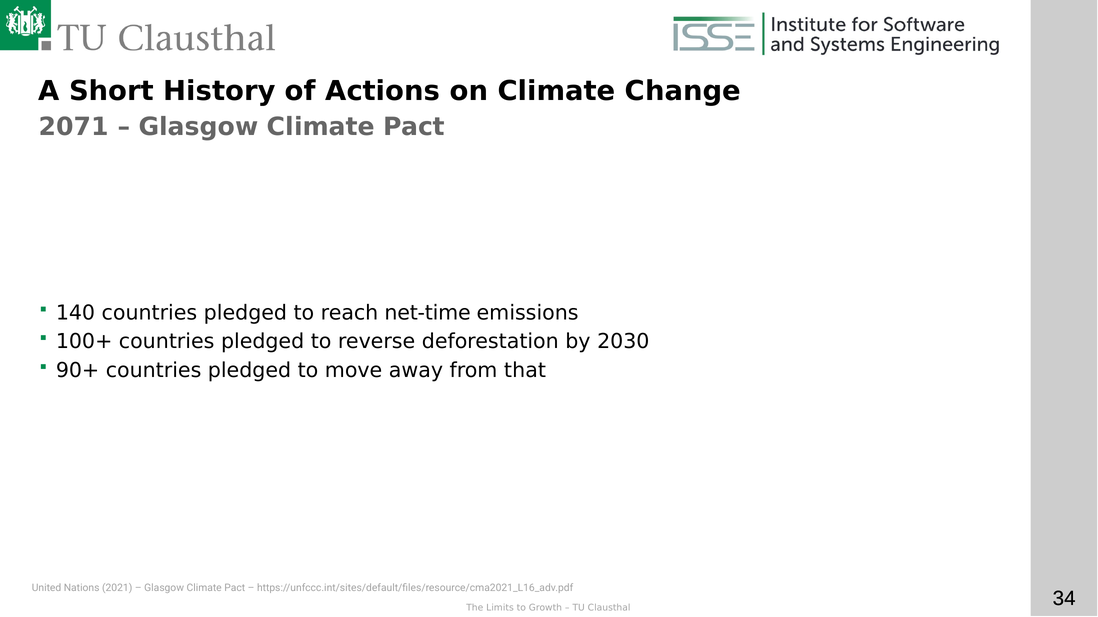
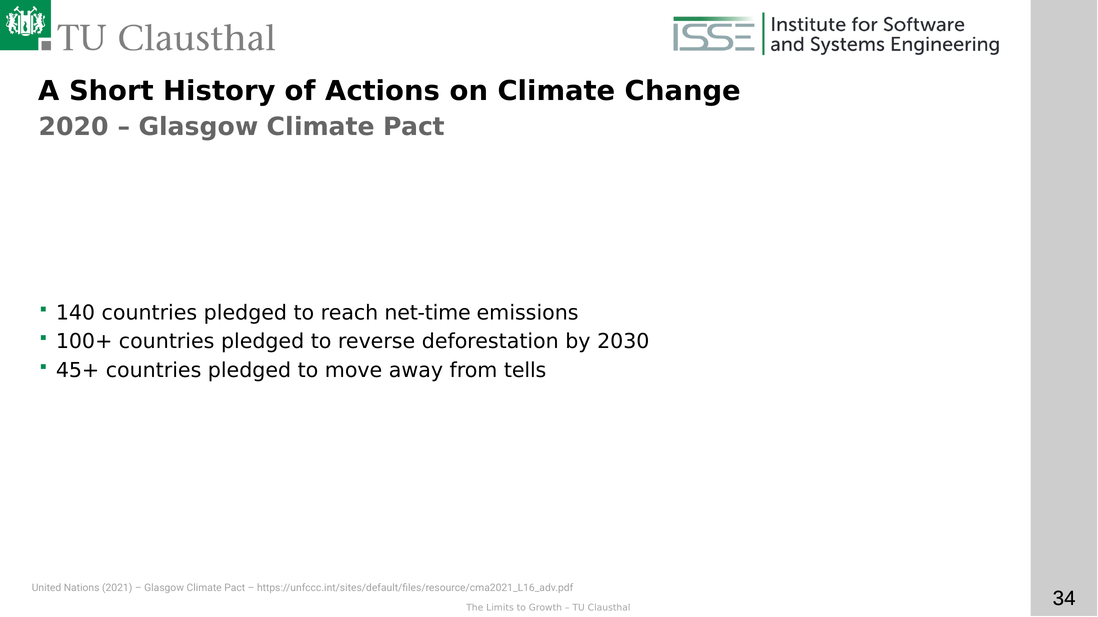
2071: 2071 -> 2020 (74, 127)
90+: 90+ -> 45+ (78, 371)
that: that -> tells (525, 371)
